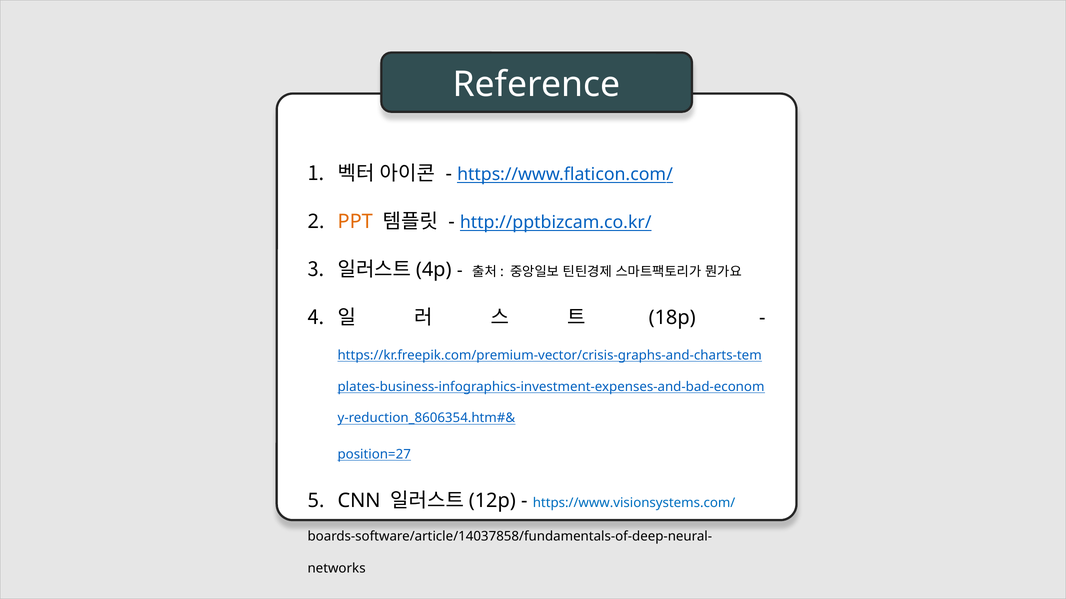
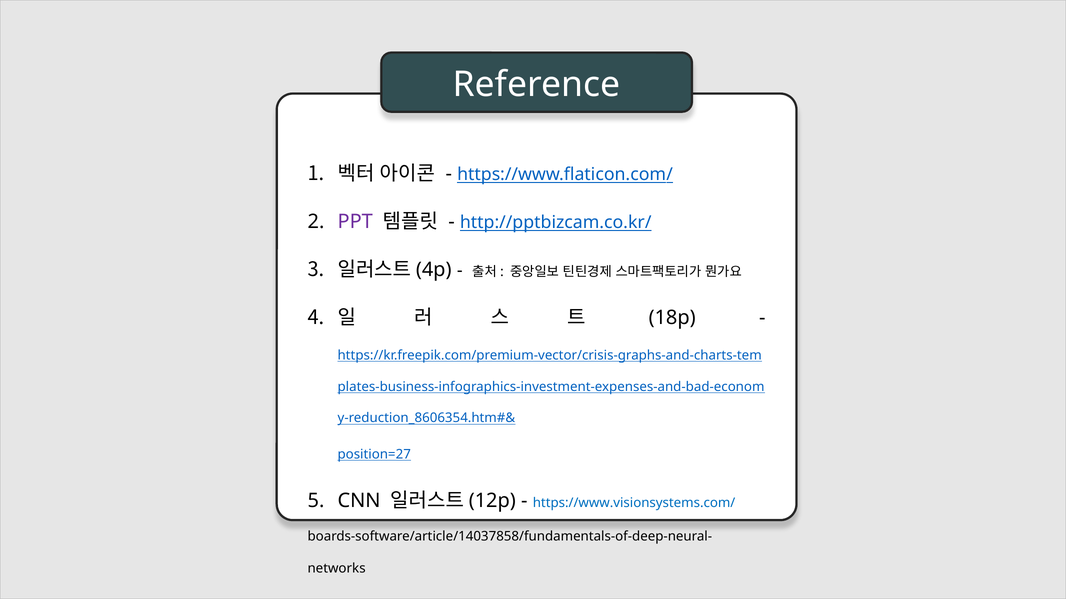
PPT colour: orange -> purple (355, 222)
